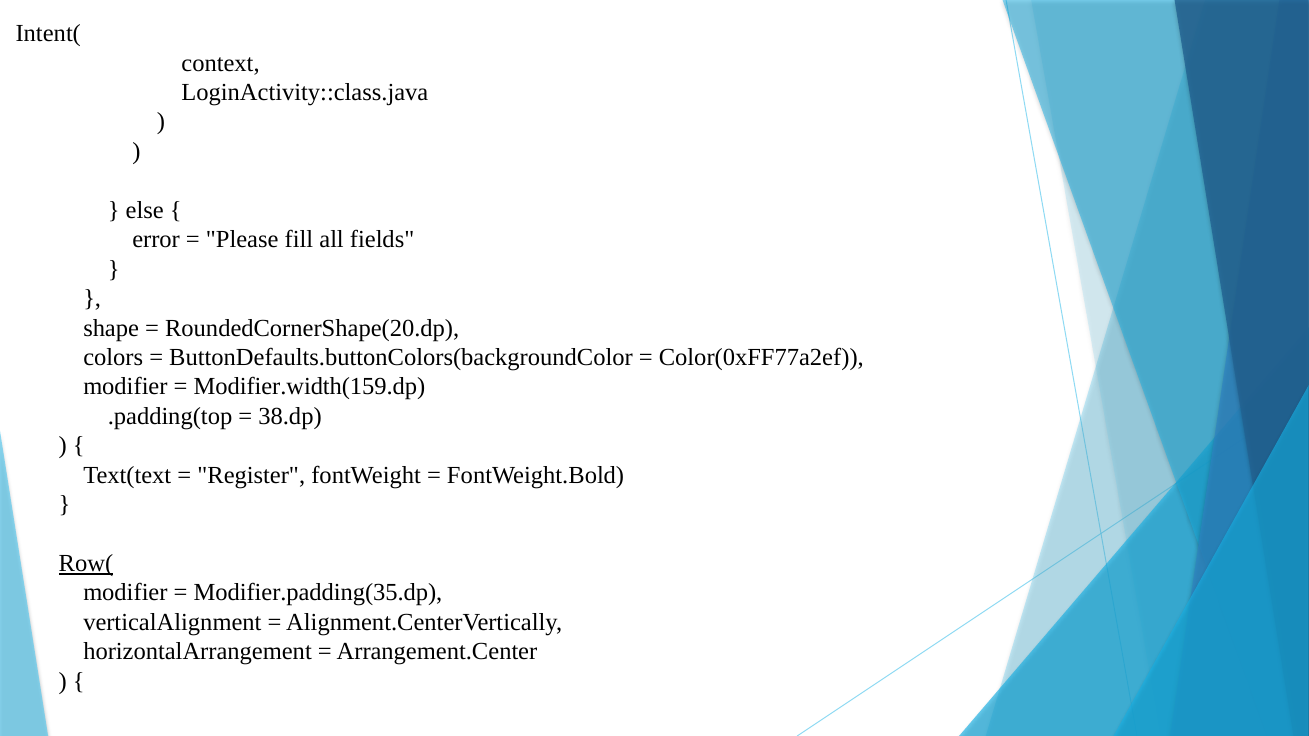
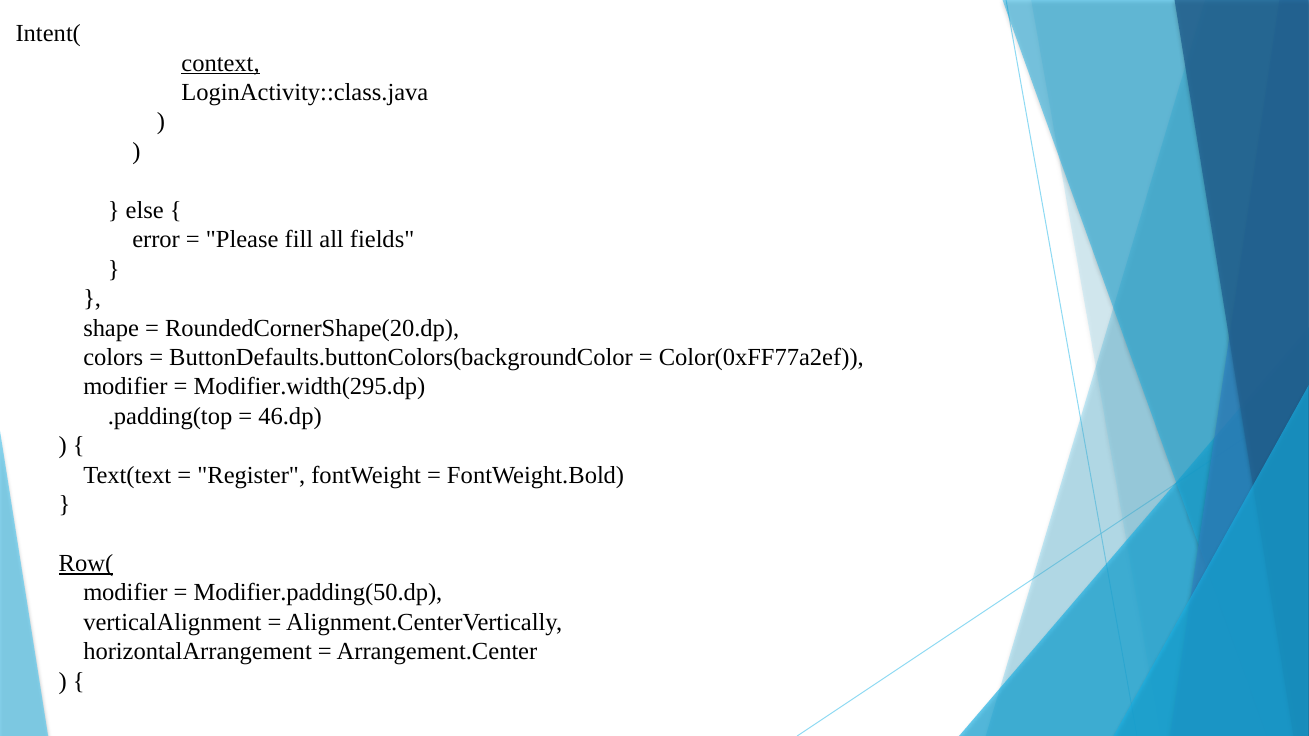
context underline: none -> present (221, 63)
Modifier.width(159.dp: Modifier.width(159.dp -> Modifier.width(295.dp (309, 387)
38.dp: 38.dp -> 46.dp (290, 416)
Modifier.padding(35.dp: Modifier.padding(35.dp -> Modifier.padding(50.dp (318, 593)
